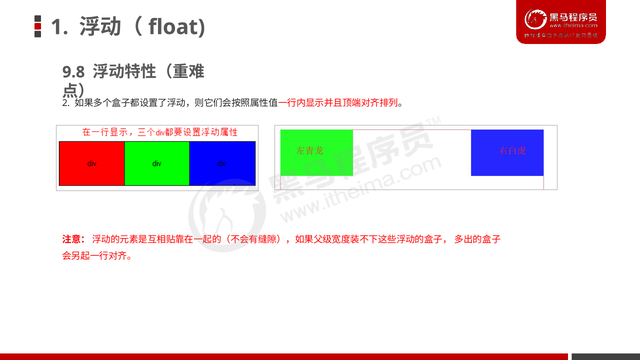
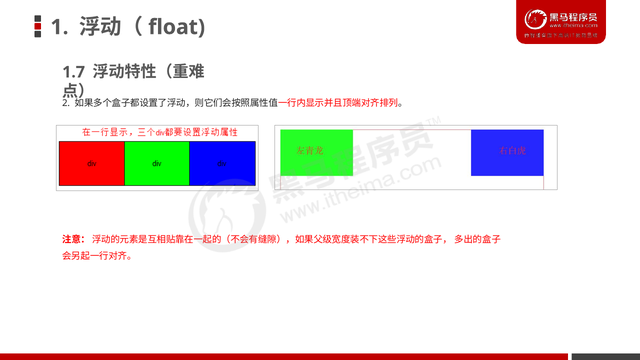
9.8: 9.8 -> 1.7 (74, 72)
